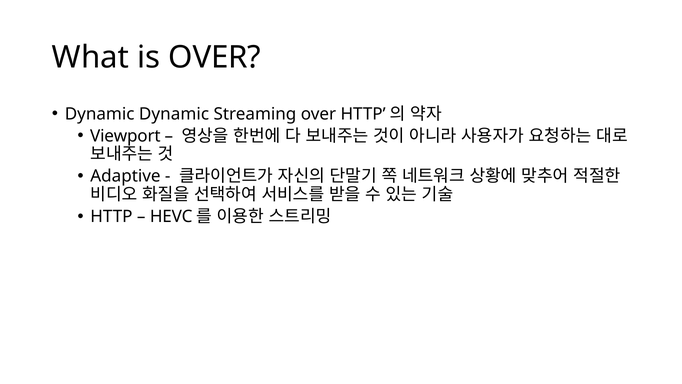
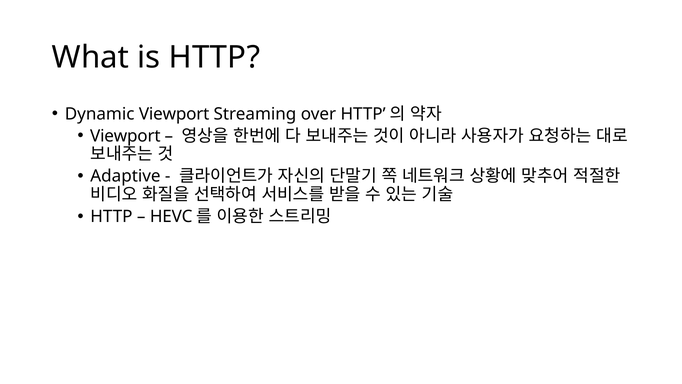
is OVER: OVER -> HTTP (214, 57)
Dynamic Dynamic: Dynamic -> Viewport (174, 114)
